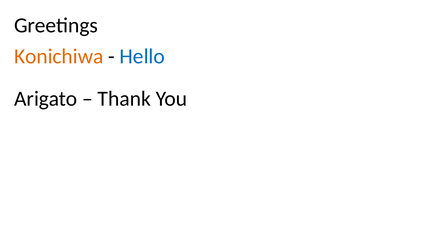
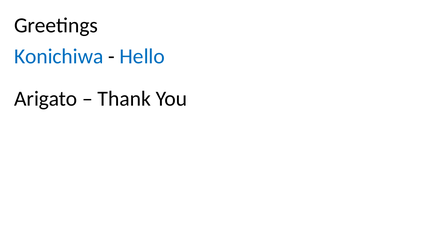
Konichiwa colour: orange -> blue (59, 56)
